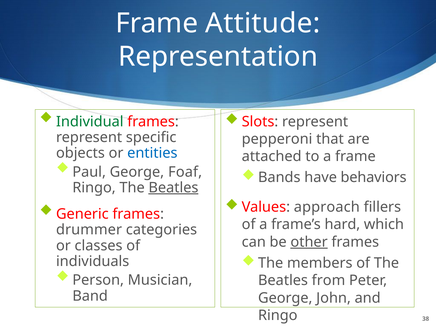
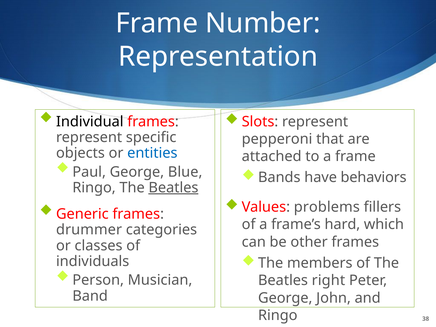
Attitude: Attitude -> Number (263, 23)
Individual colour: green -> black (90, 122)
Foaf: Foaf -> Blue (185, 172)
approach: approach -> problems (327, 207)
other underline: present -> none (309, 242)
from: from -> right (328, 280)
